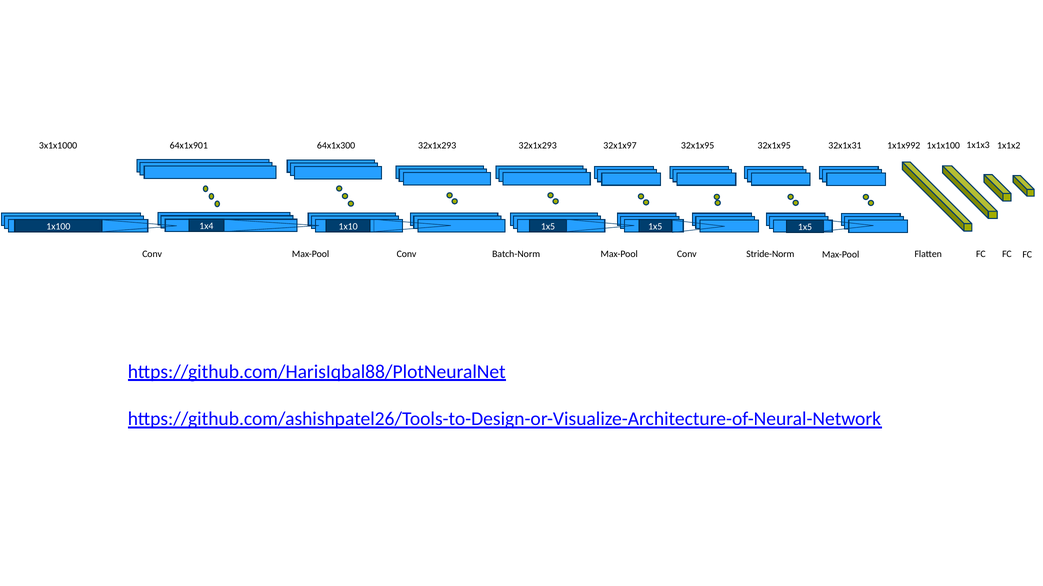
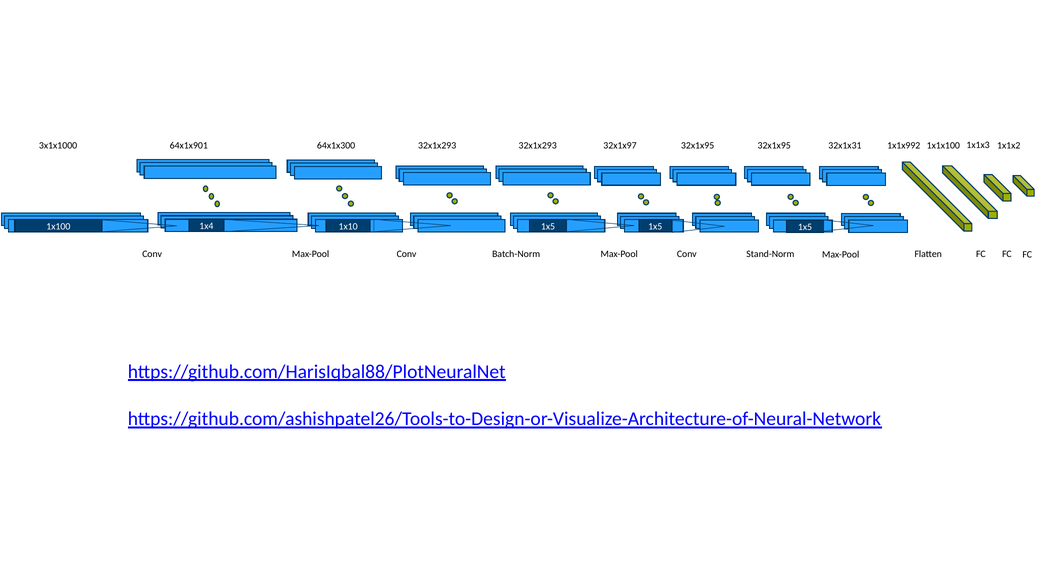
Stride-Norm: Stride-Norm -> Stand-Norm (770, 254)
